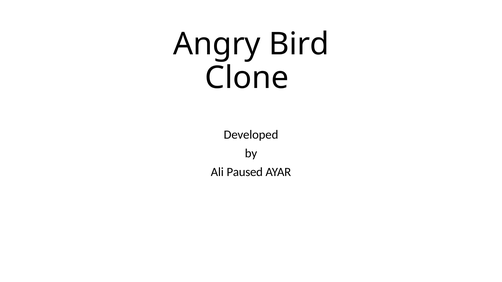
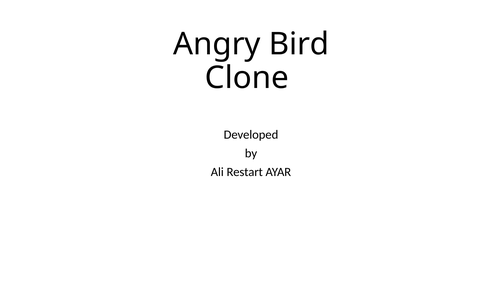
Paused: Paused -> Restart (245, 172)
